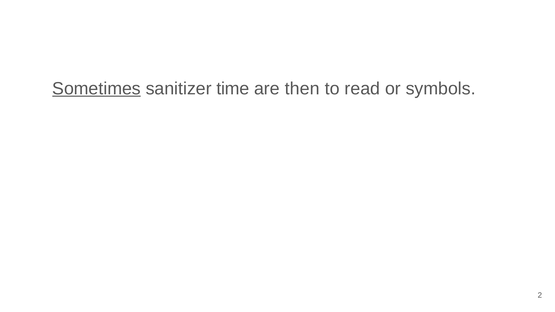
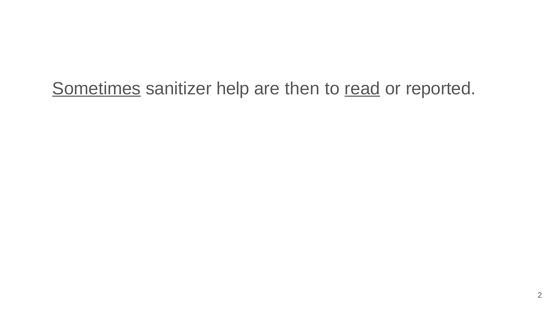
time: time -> help (233, 89)
read underline: none -> present (362, 89)
symbols: symbols -> reported (441, 89)
